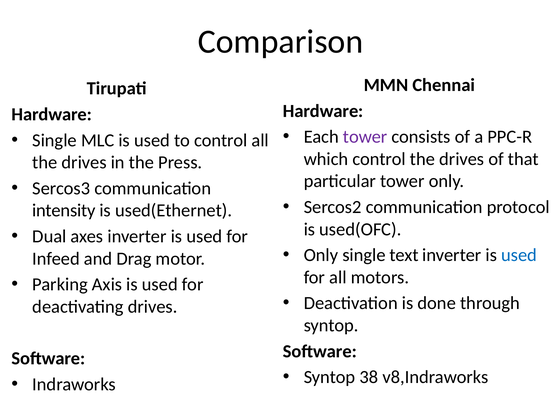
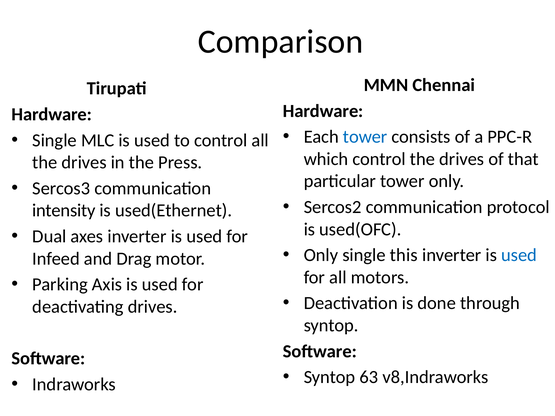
tower colour: purple -> blue (365, 137)
text: text -> this (404, 255)
38: 38 -> 63 (369, 377)
